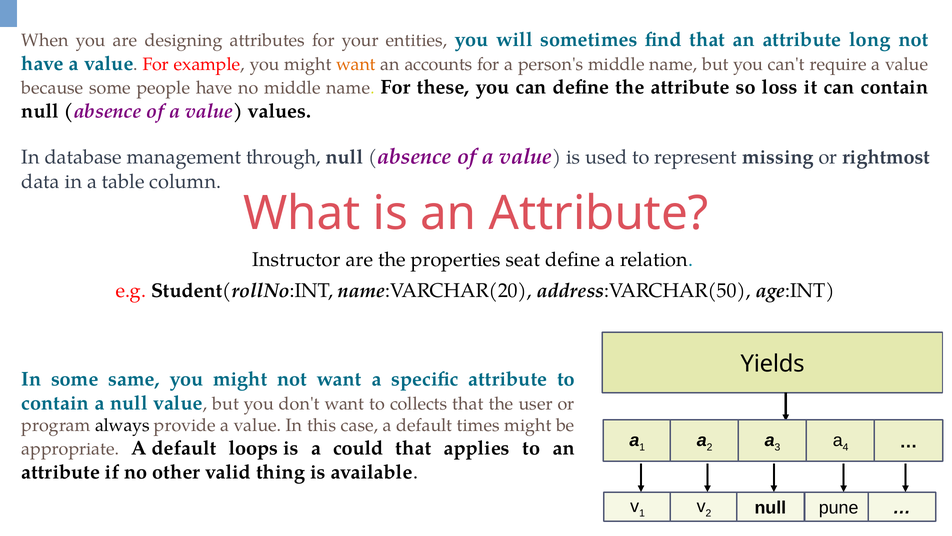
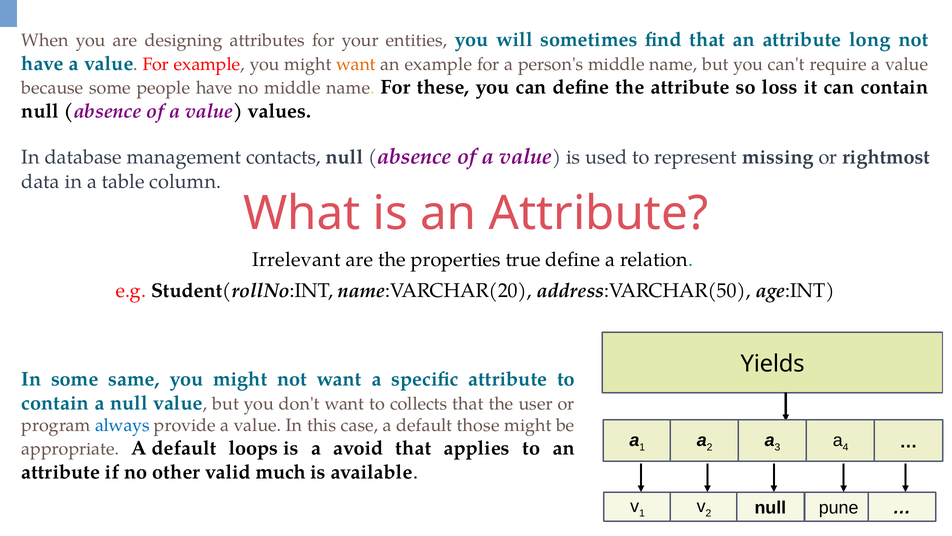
an accounts: accounts -> example (438, 64)
through: through -> contacts (283, 157)
Instructor: Instructor -> Irrelevant (296, 259)
seat: seat -> true (523, 259)
always colour: black -> blue (122, 425)
times: times -> those (478, 425)
could: could -> avoid (358, 448)
thing: thing -> much (281, 472)
